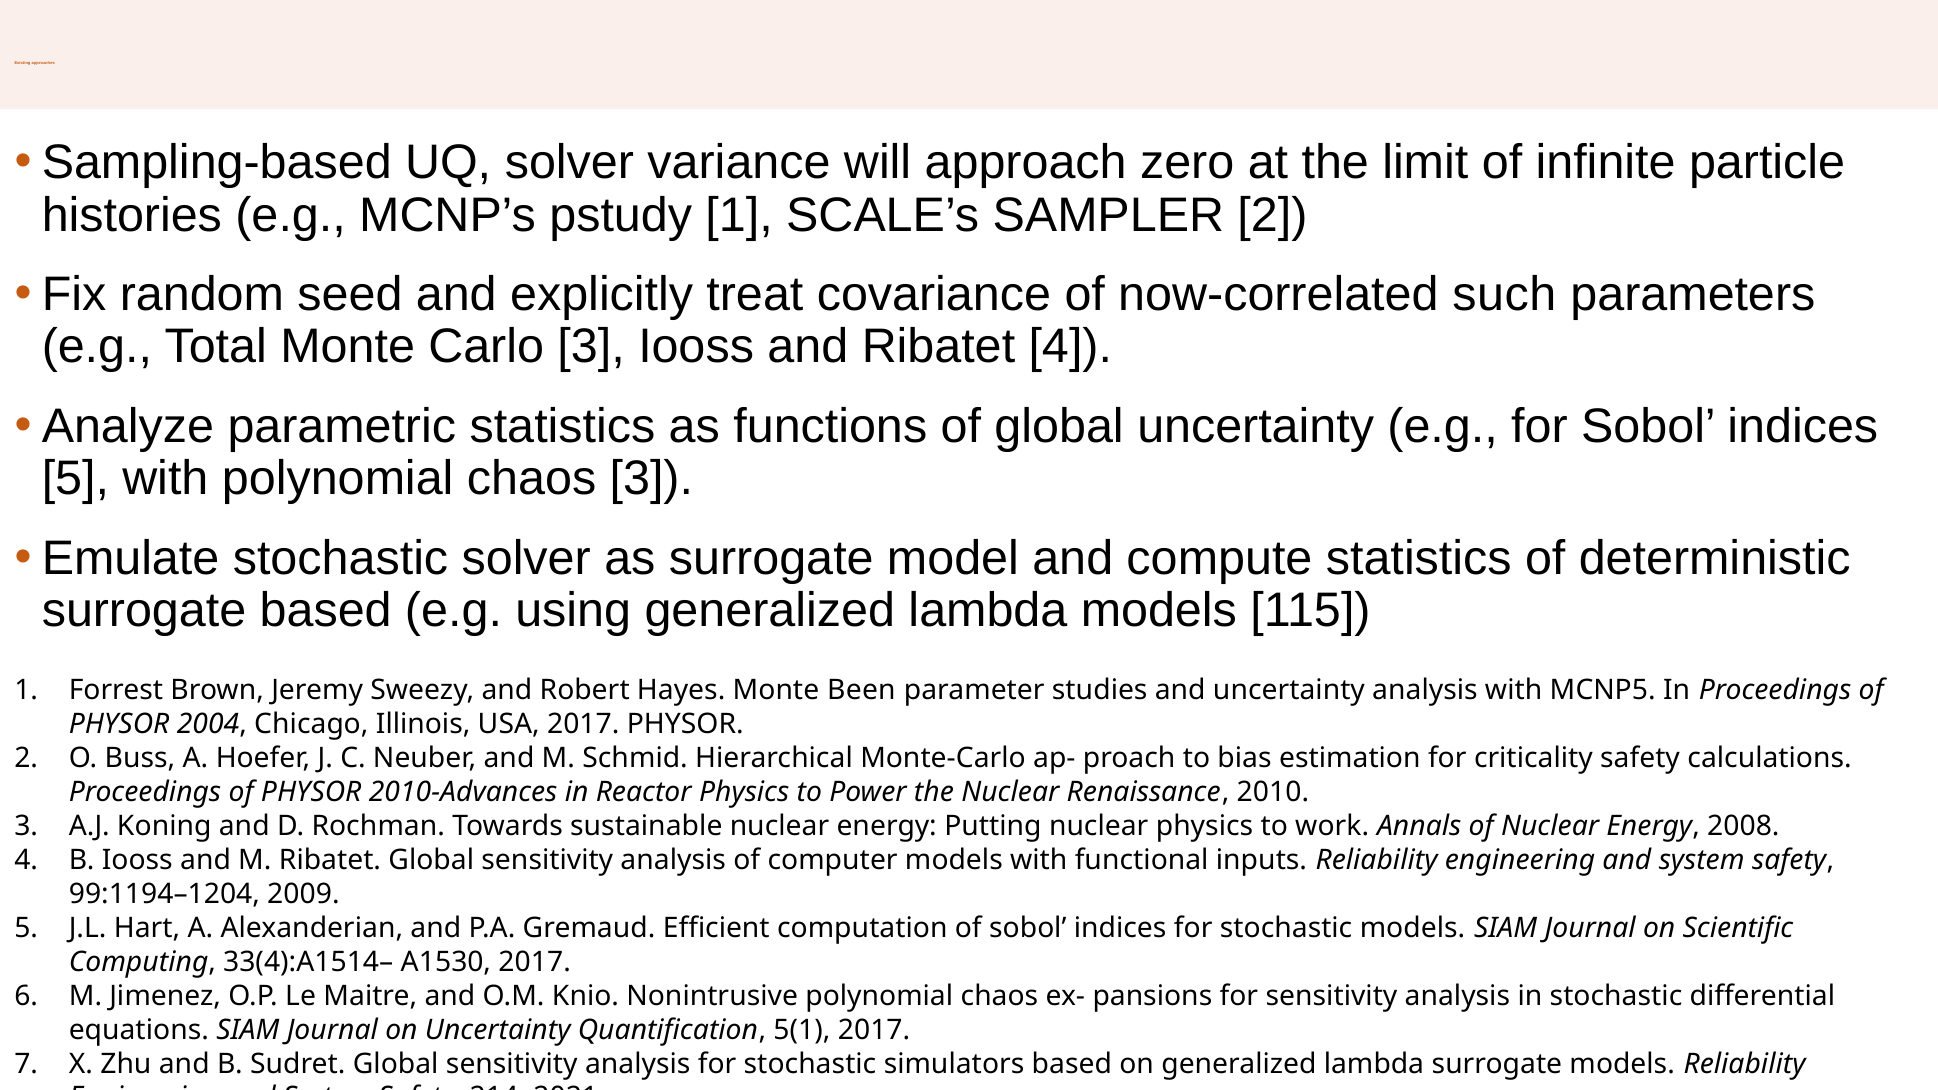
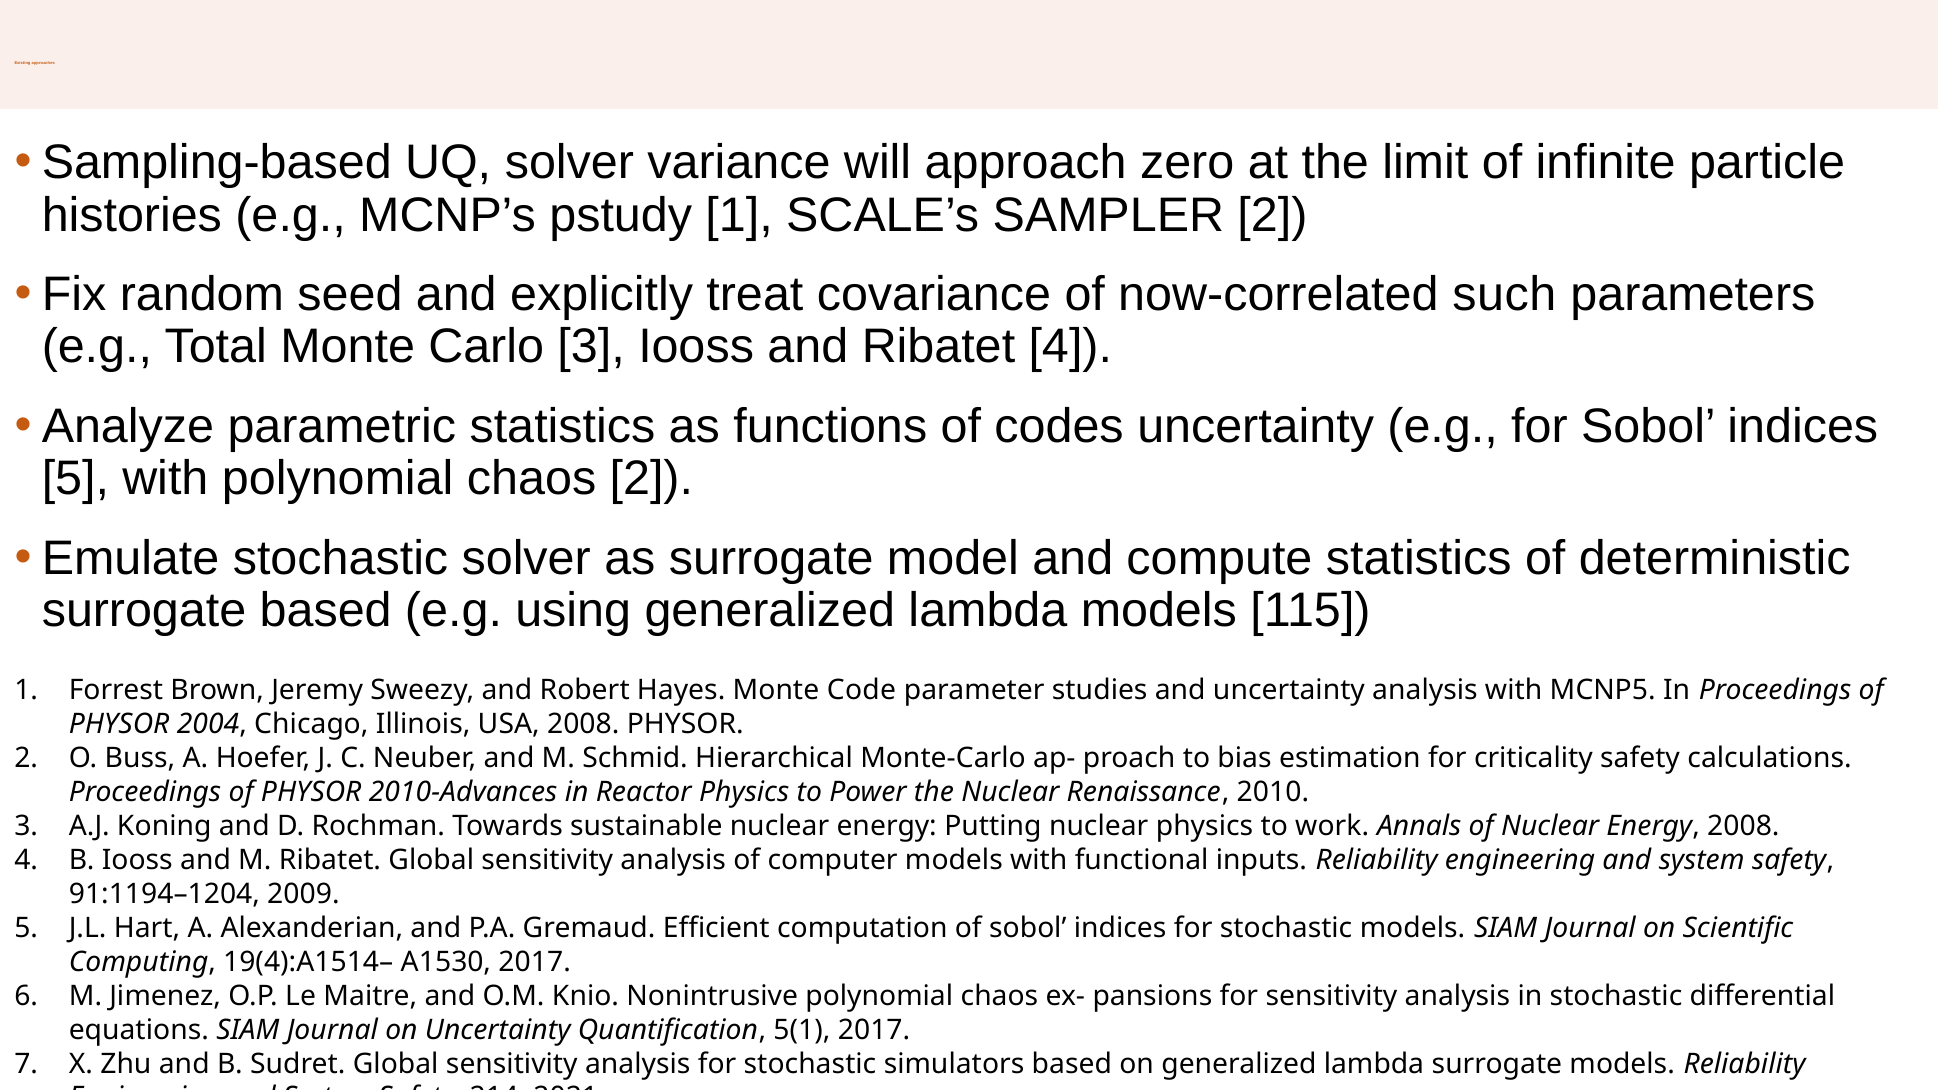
of global: global -> codes (1059, 426)
chaos 3: 3 -> 2 (651, 479)
Been: Been -> Code (861, 691)
USA 2017: 2017 -> 2008 (583, 725)
99:1194–1204: 99:1194–1204 -> 91:1194–1204 (164, 894)
33(4):A1514–: 33(4):A1514– -> 19(4):A1514– (308, 962)
